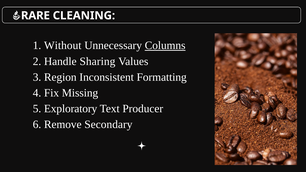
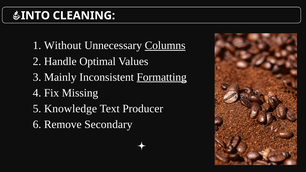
RARE: RARE -> INTO (35, 16)
Sharing: Sharing -> Optimal (98, 61)
Region: Region -> Mainly (60, 77)
Formatting underline: none -> present (162, 77)
Exploratory: Exploratory -> Knowledge (71, 109)
